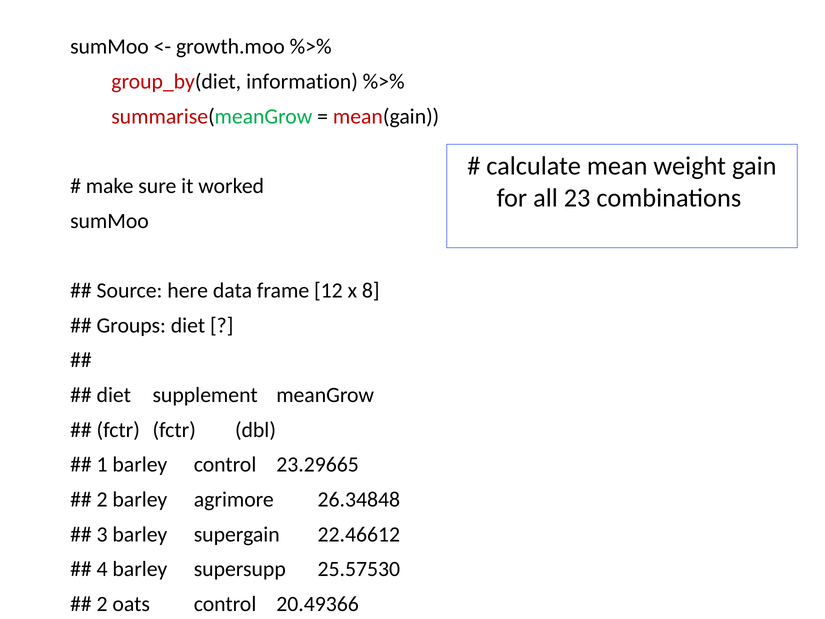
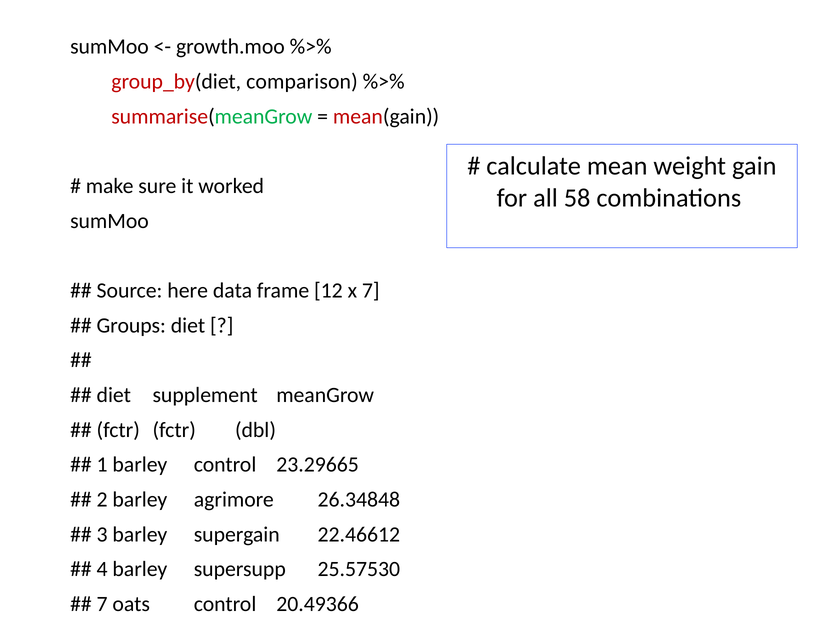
information: information -> comparison (302, 81)
23: 23 -> 58 (577, 198)
x 8: 8 -> 7 (371, 290)
2: 2 -> 7 (102, 604)
